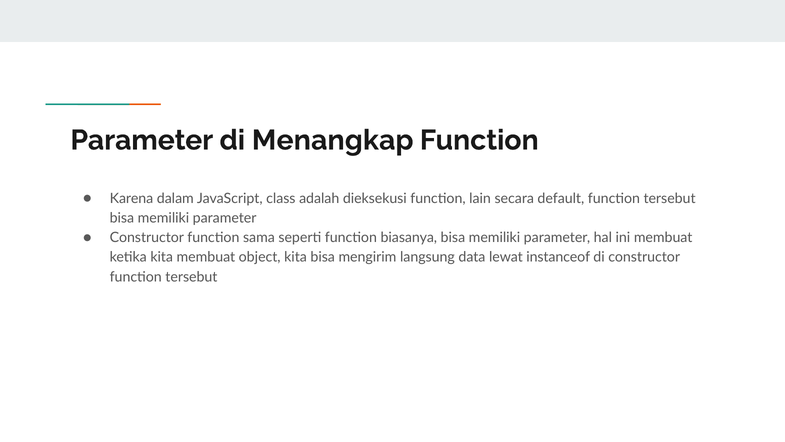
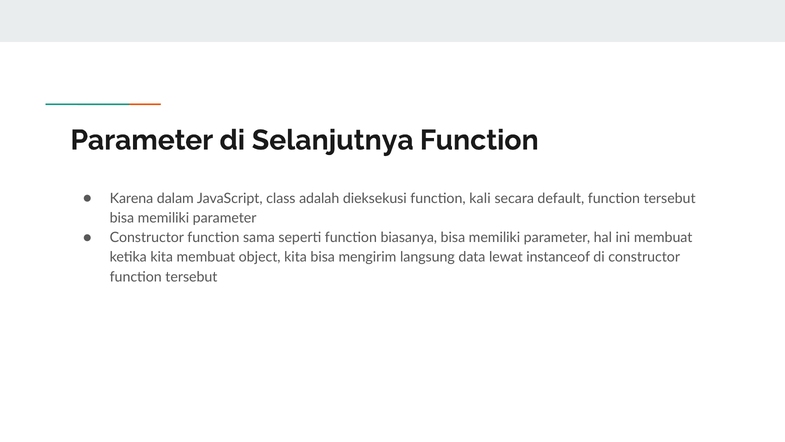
Menangkap: Menangkap -> Selanjutnya (333, 140)
lain: lain -> kali (480, 198)
